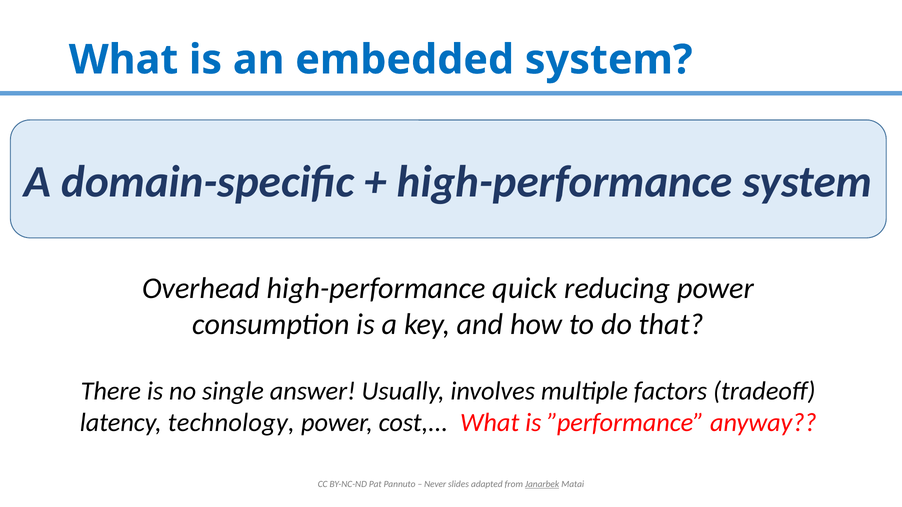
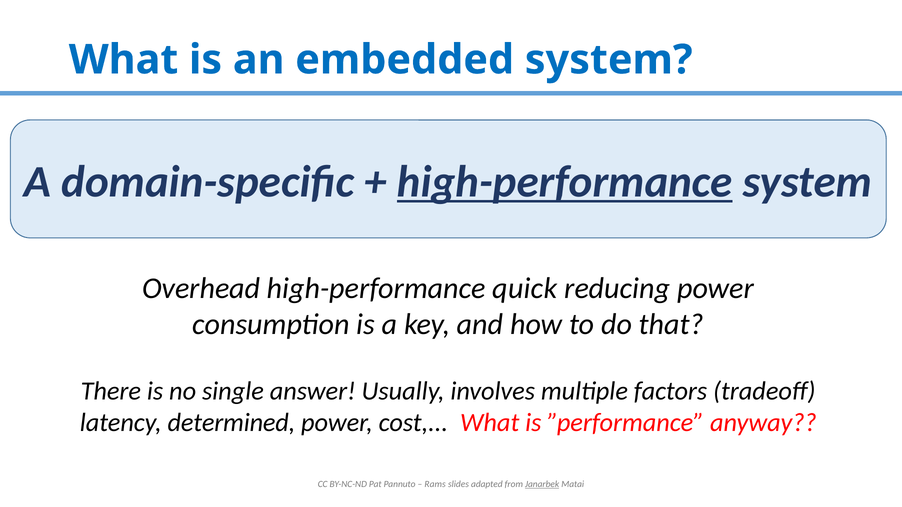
high-performance underline: none -> present (565, 182)
technology: technology -> determined (231, 423)
Never: Never -> Rams (435, 484)
